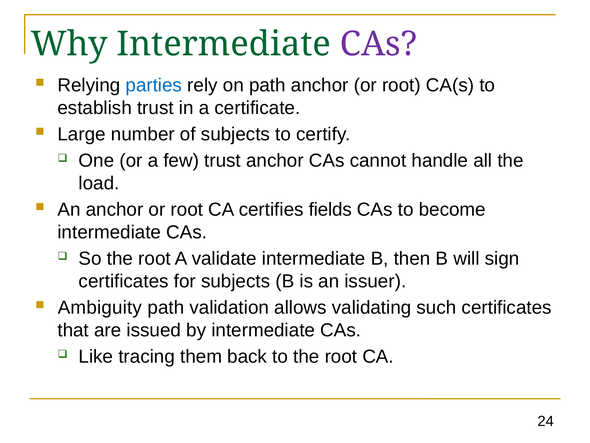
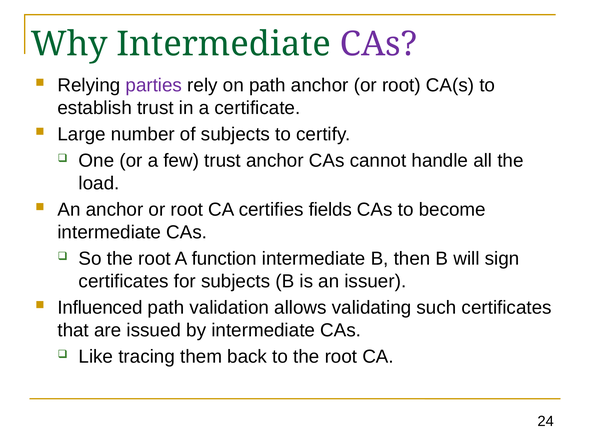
parties colour: blue -> purple (154, 85)
validate: validate -> function (224, 258)
Ambiguity: Ambiguity -> Influenced (100, 307)
